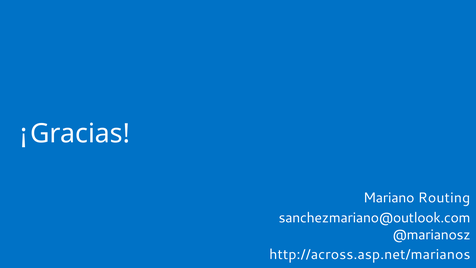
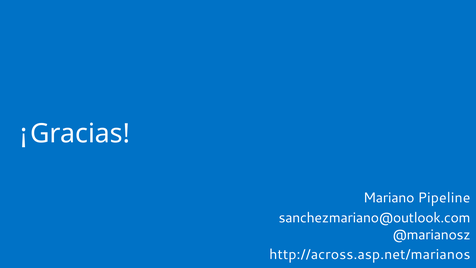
Routing: Routing -> Pipeline (444, 198)
